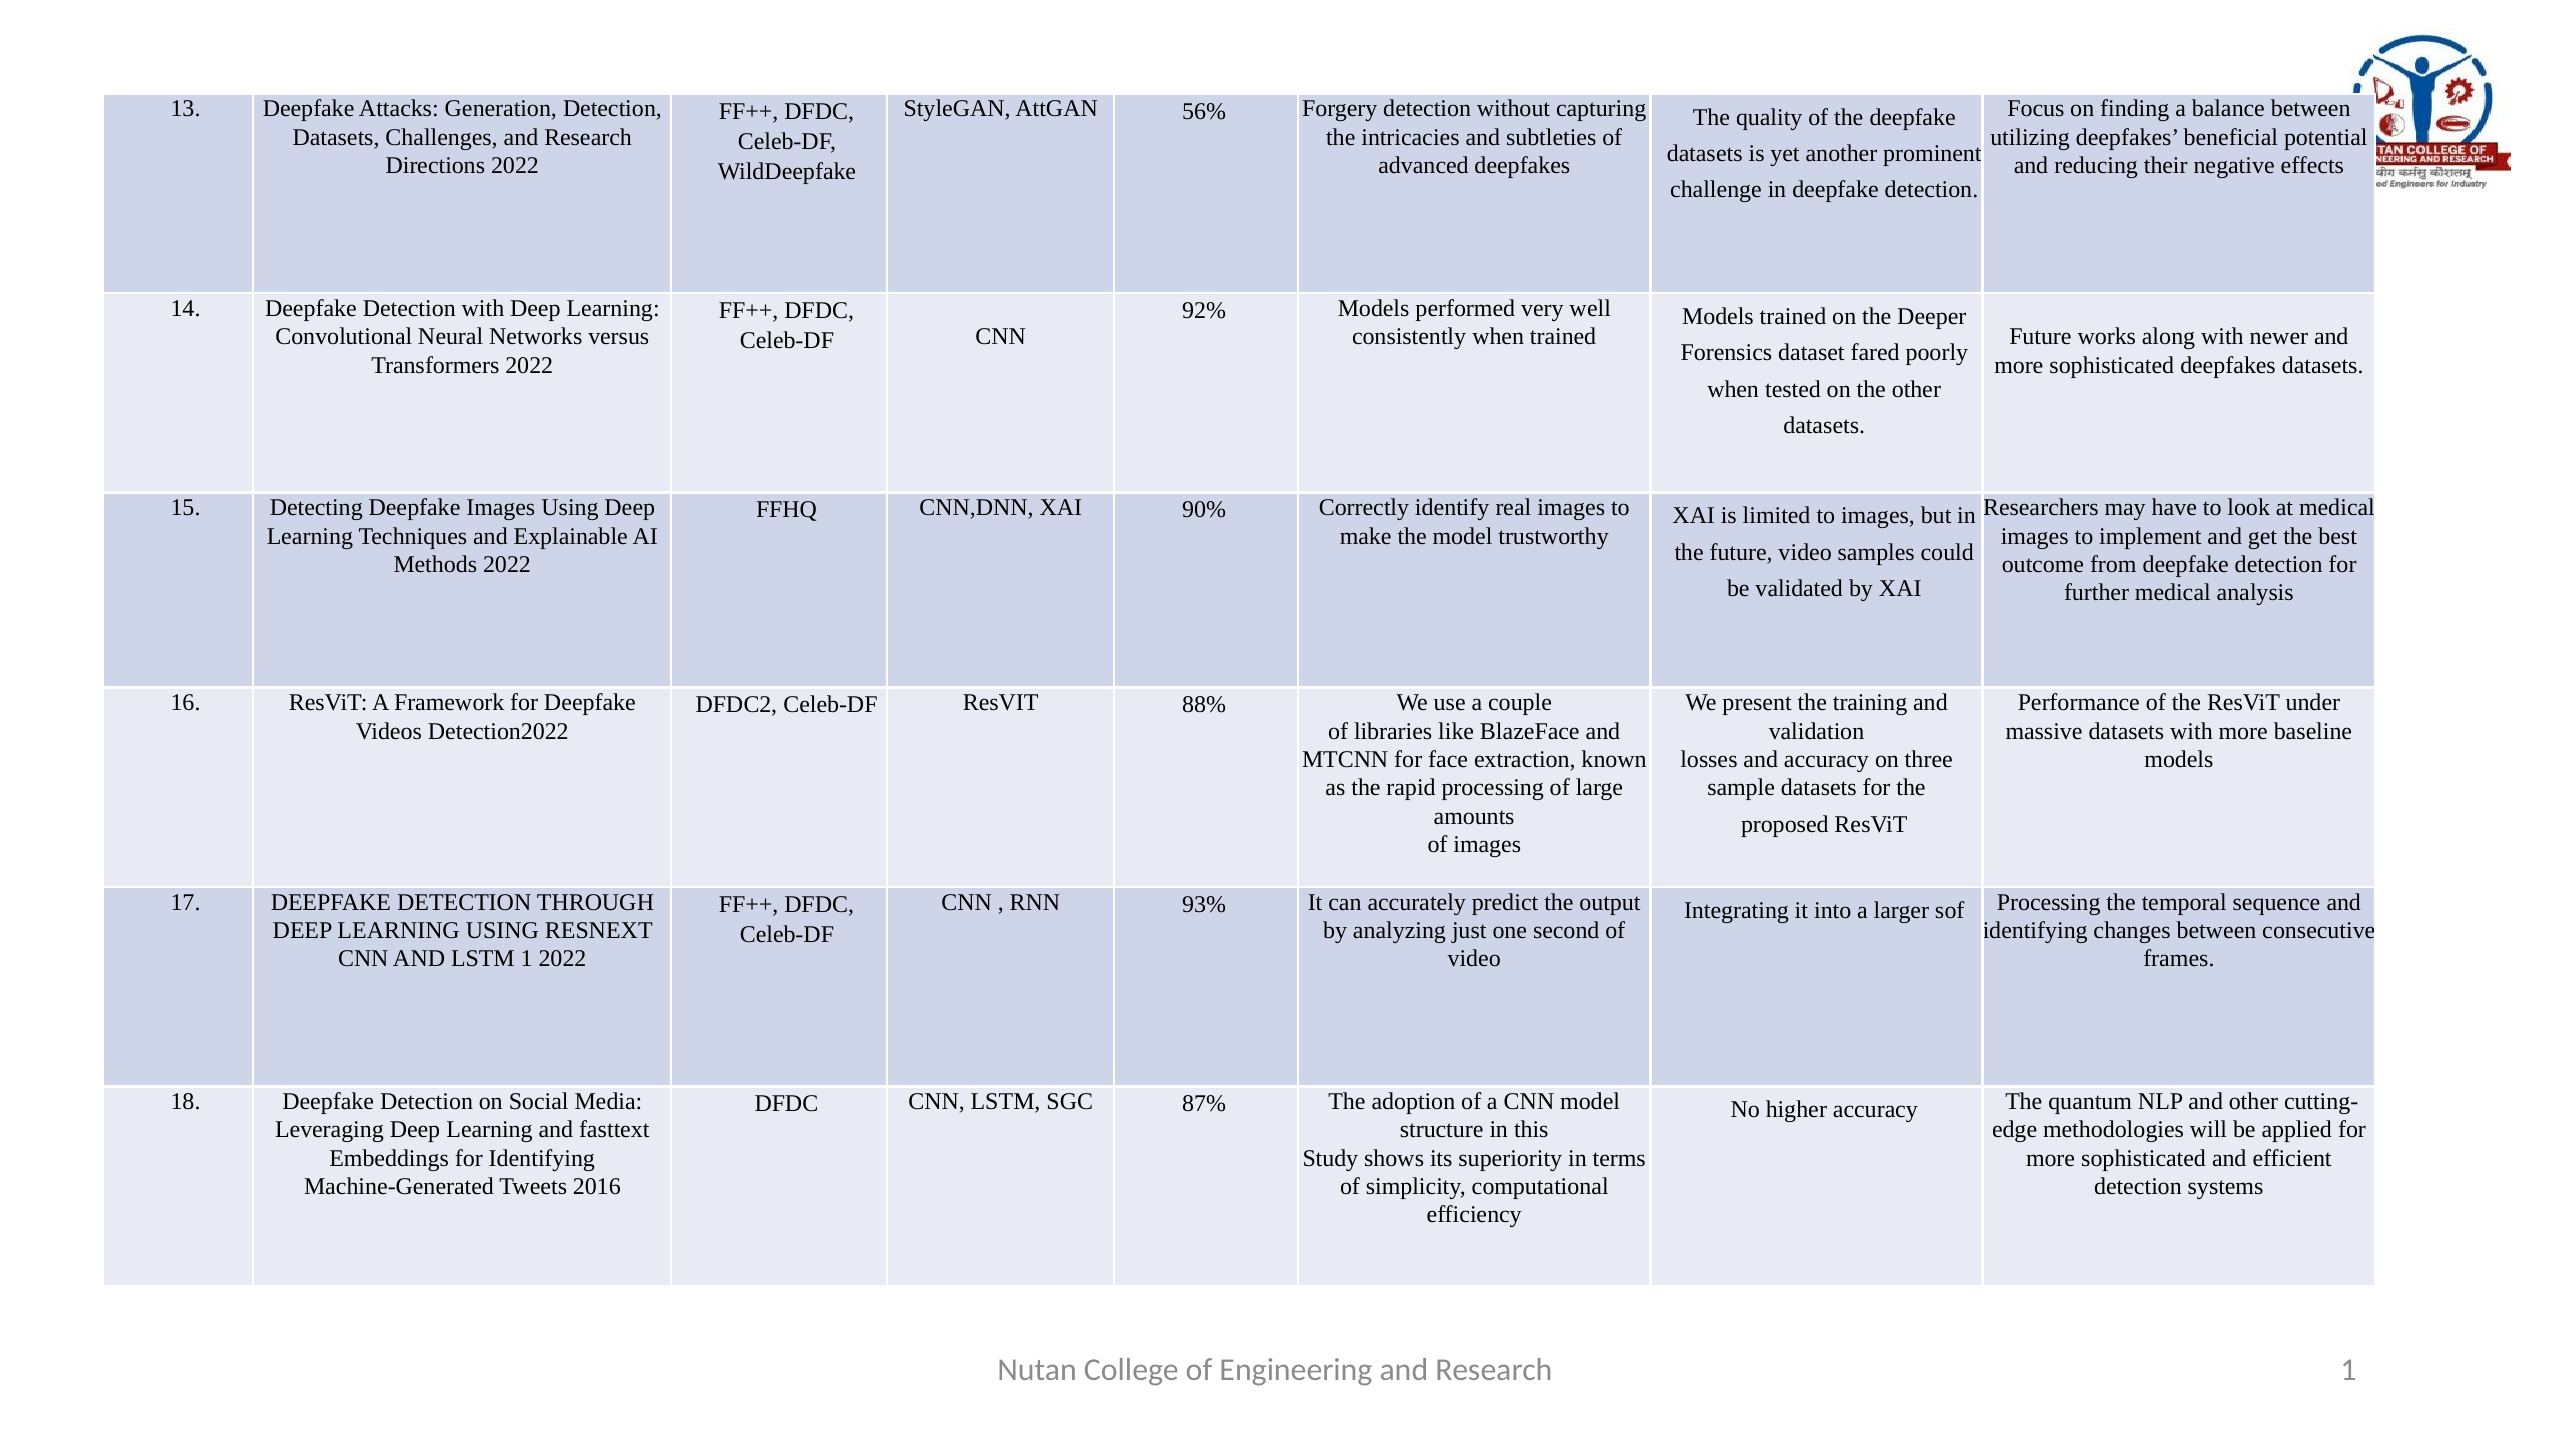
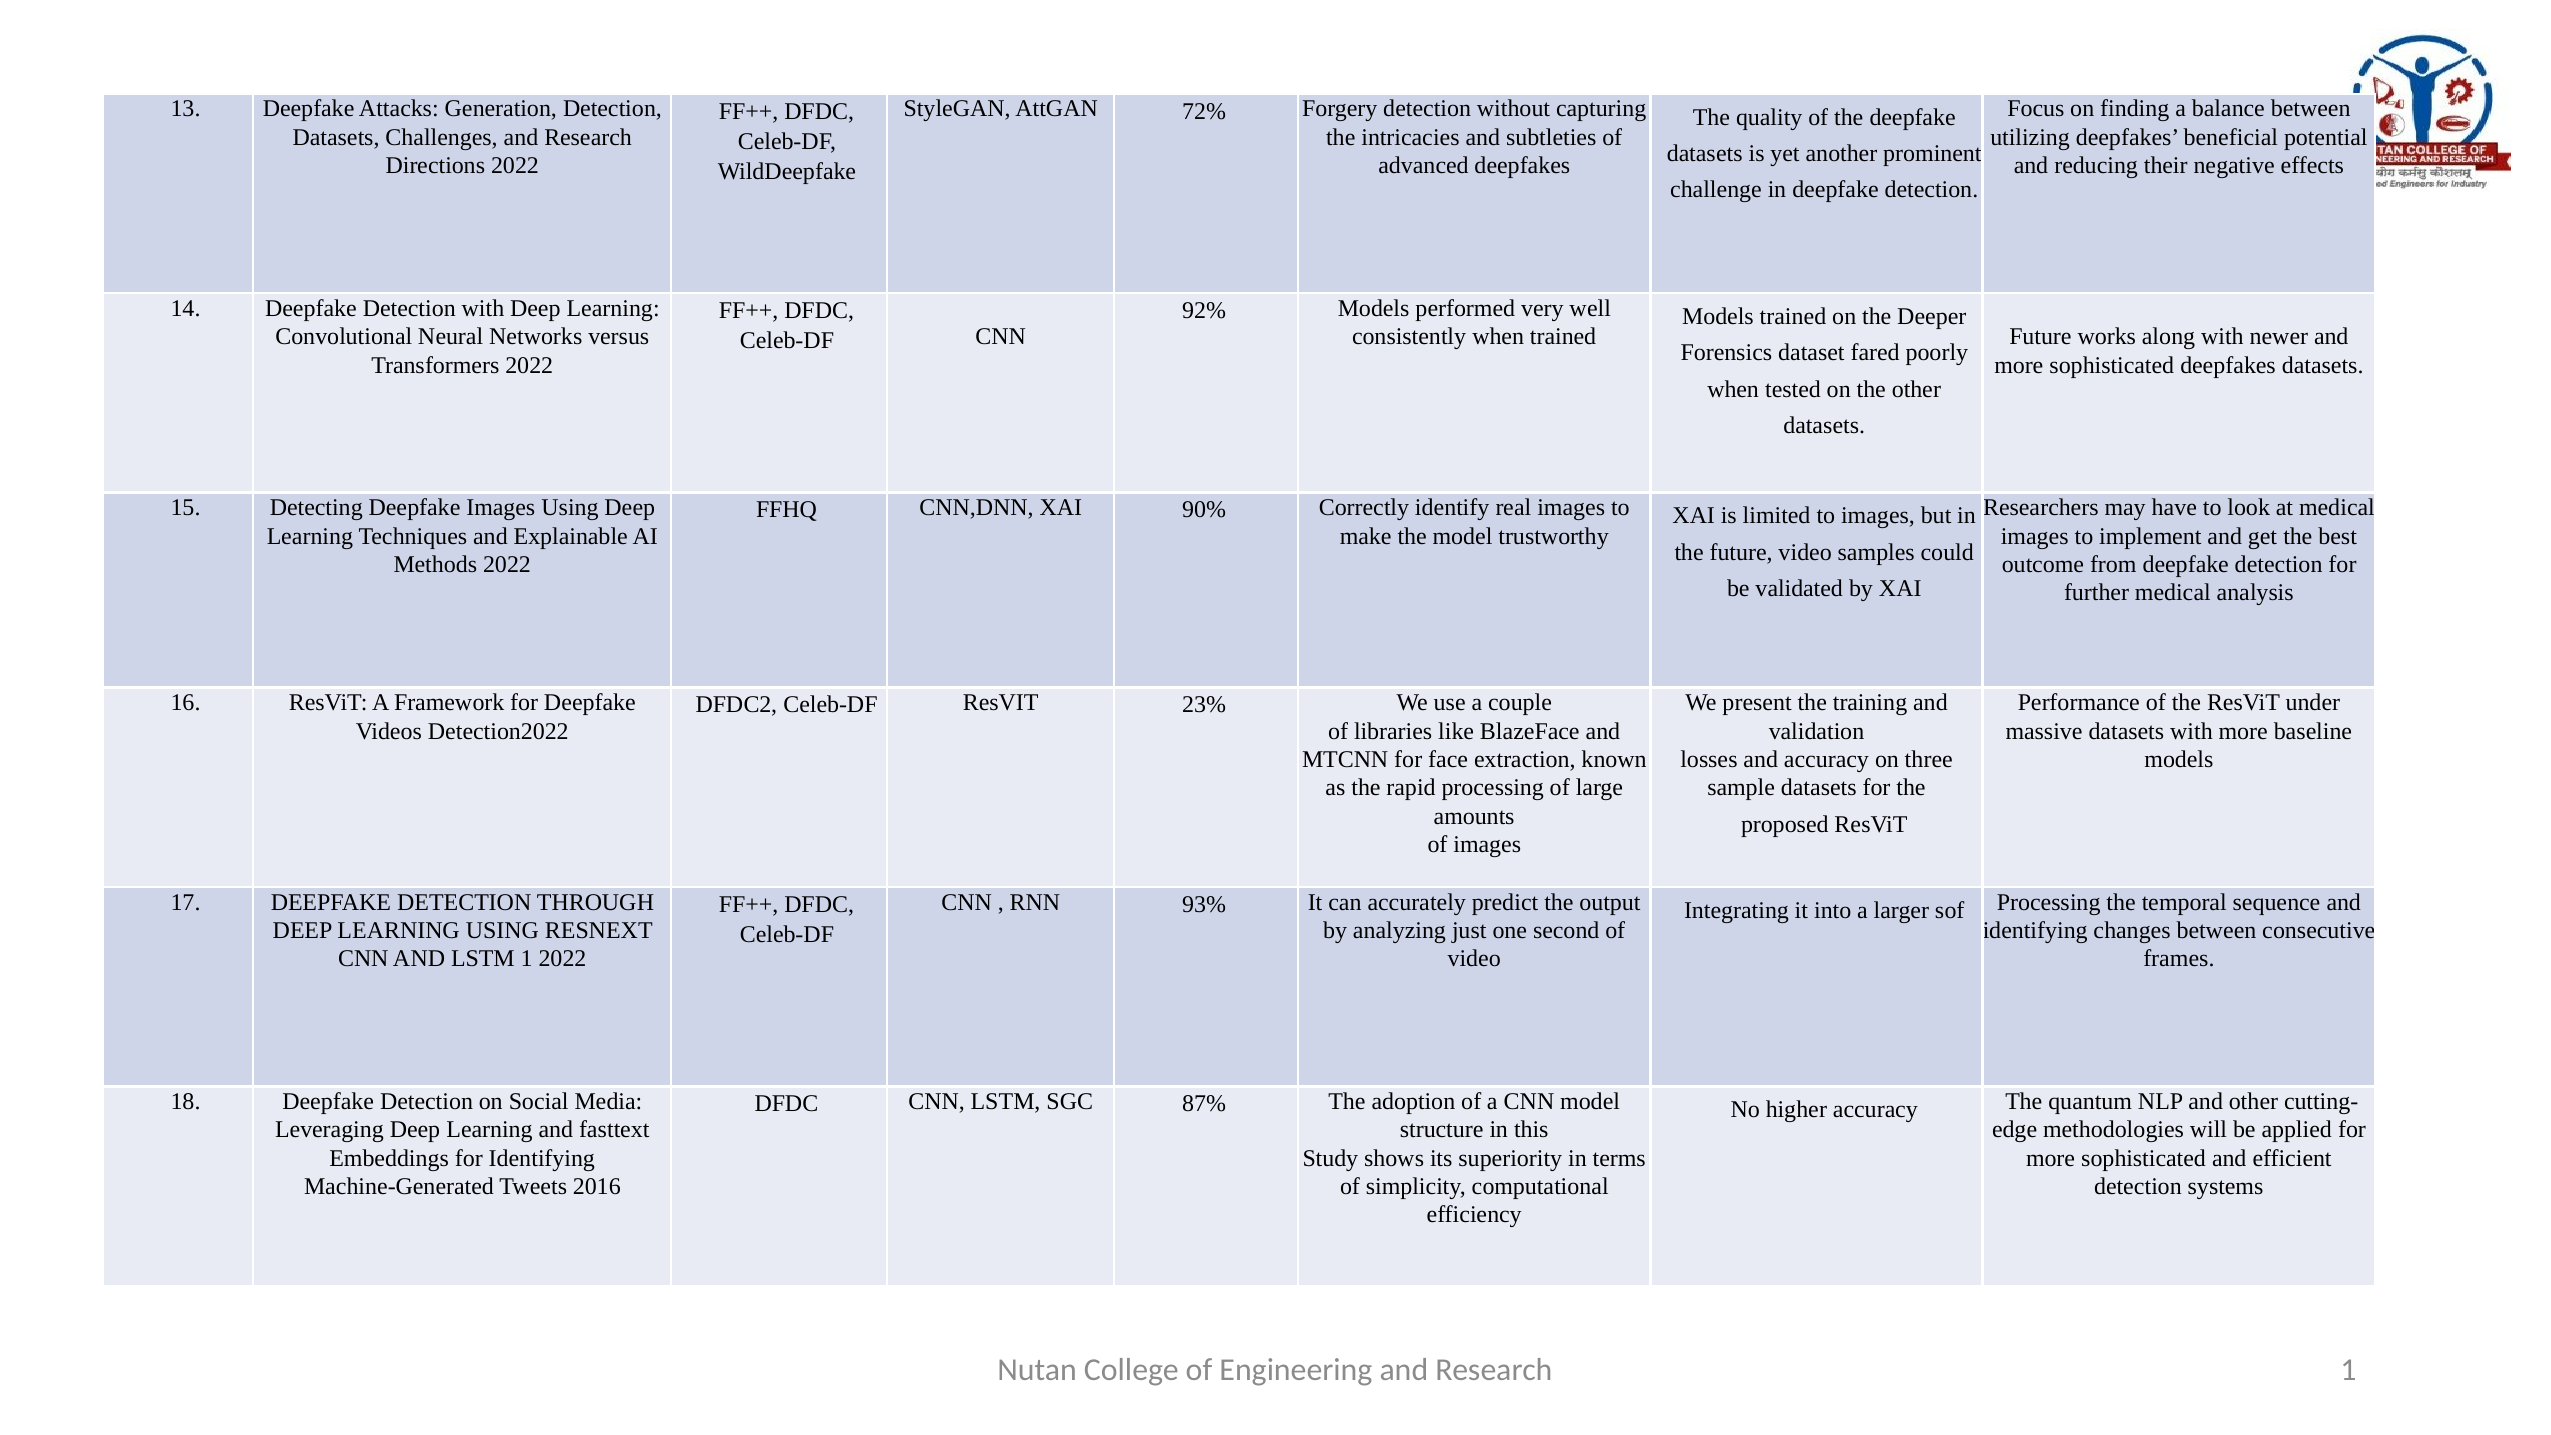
56%: 56% -> 72% (1204, 111)
88%: 88% -> 23% (1204, 705)
